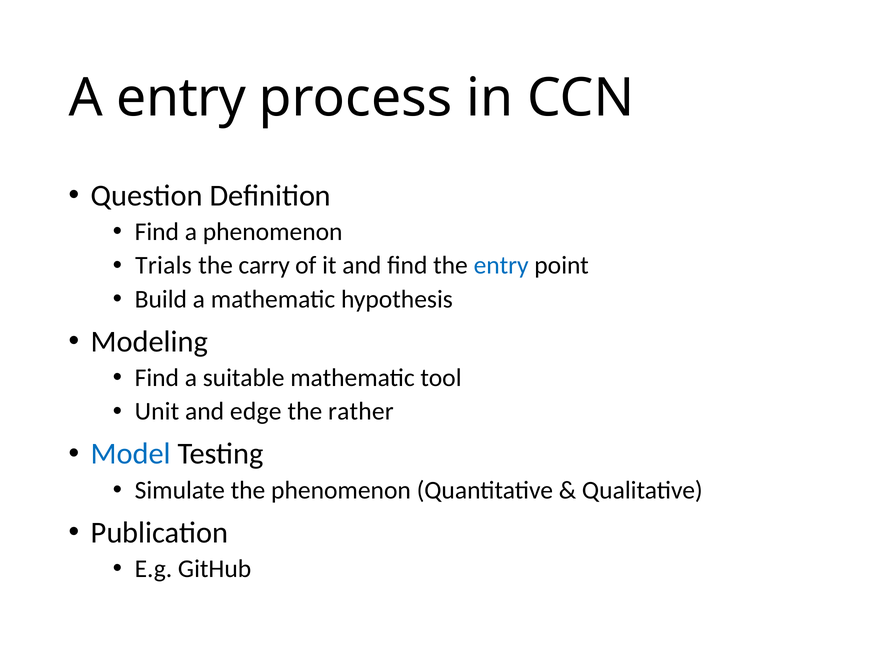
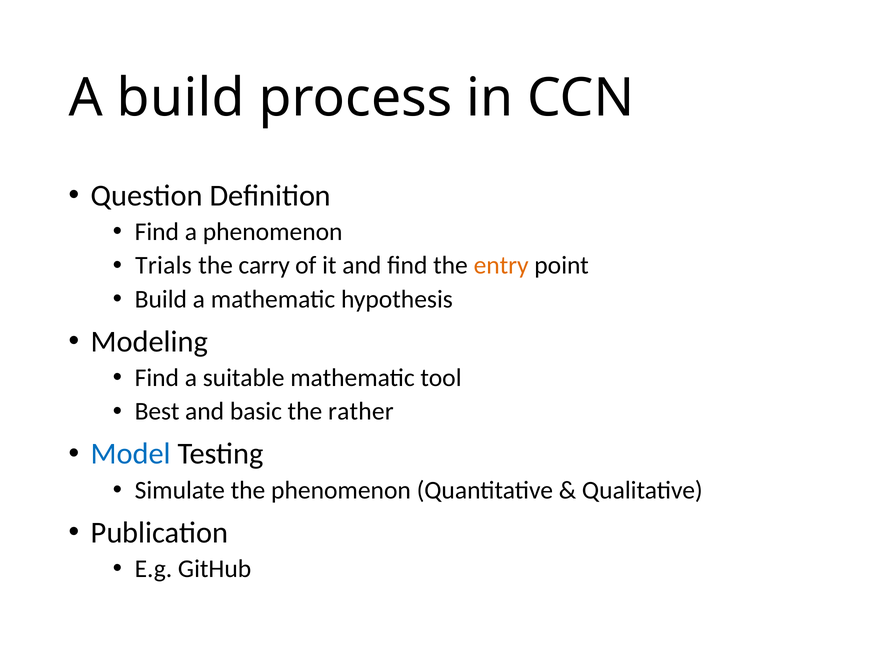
A entry: entry -> build (181, 98)
entry colour: blue -> orange (501, 265)
Unit: Unit -> Best (157, 411)
edge: edge -> basic (256, 411)
